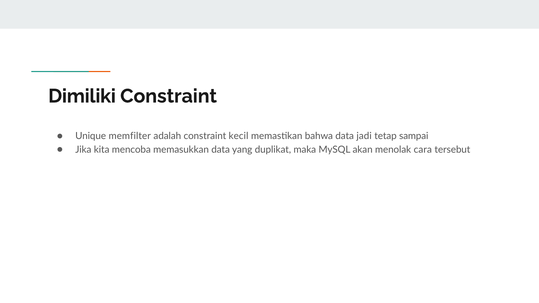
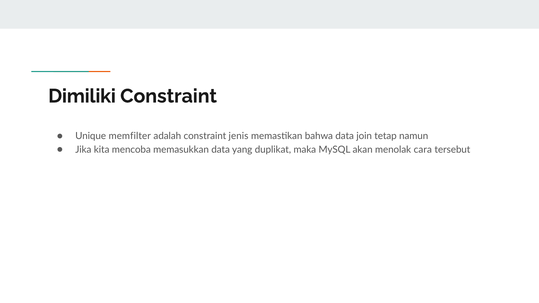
kecil: kecil -> jenis (239, 136)
jadi: jadi -> join (364, 136)
sampai: sampai -> namun (414, 136)
